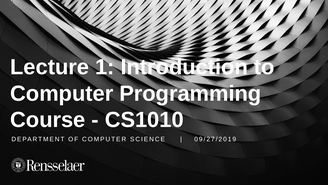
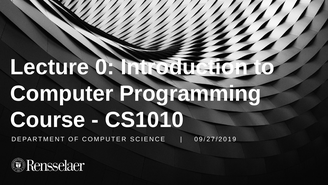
1: 1 -> 0 (105, 67)
